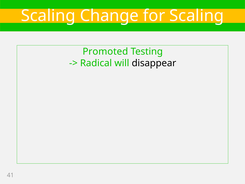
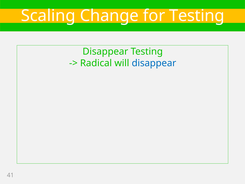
for Scaling: Scaling -> Testing (197, 16)
Promoted: Promoted -> Disappear (105, 52)
disappear colour: black -> blue (154, 63)
